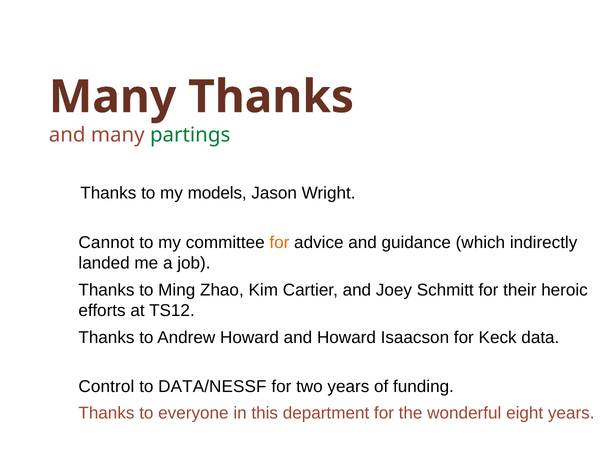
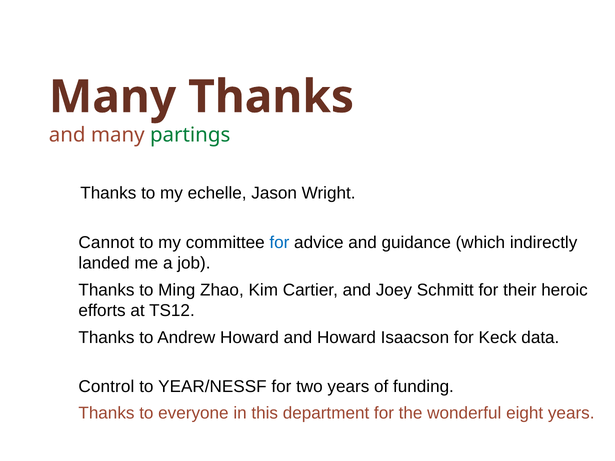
models: models -> echelle (217, 193)
for colour: orange -> blue (279, 243)
DATA/NESSF: DATA/NESSF -> YEAR/NESSF (212, 387)
